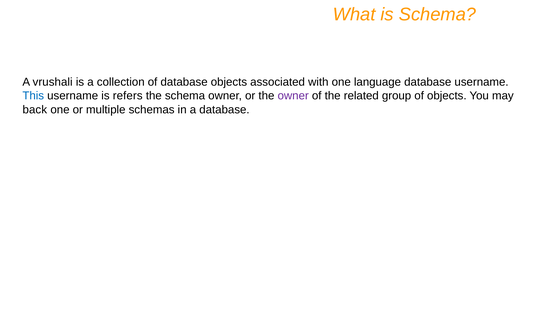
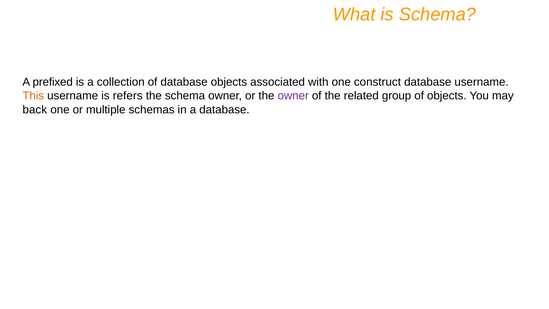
vrushali: vrushali -> prefixed (53, 82)
language: language -> construct (377, 82)
This colour: blue -> orange (33, 96)
